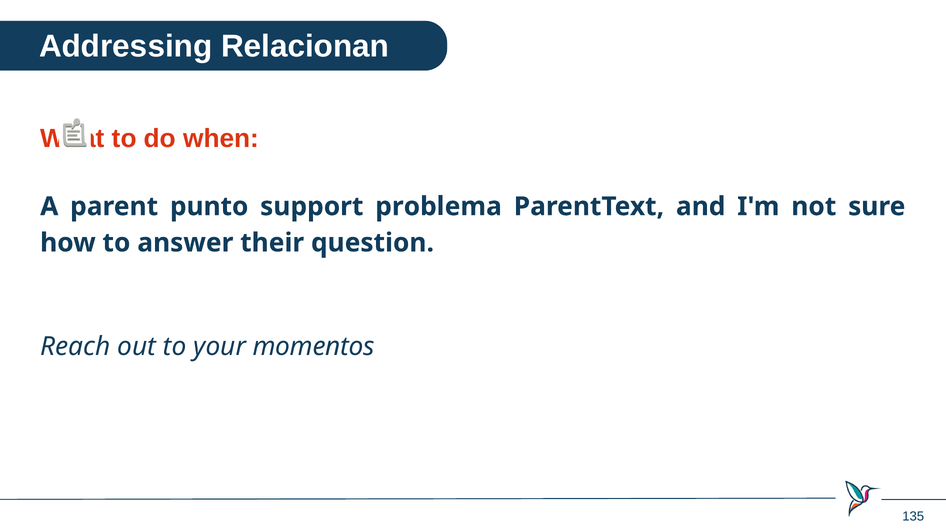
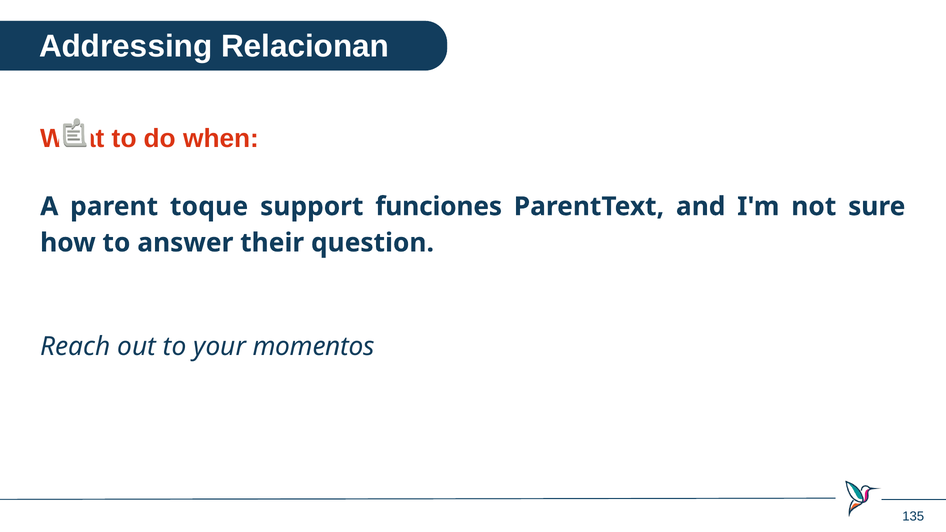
punto: punto -> toque (209, 207)
problema: problema -> funciones (439, 207)
